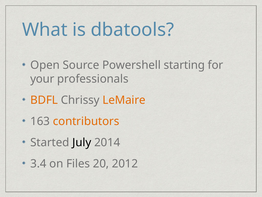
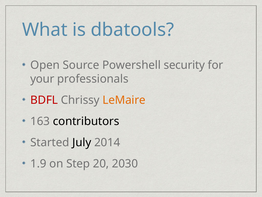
starting: starting -> security (184, 65)
BDFL colour: orange -> red (44, 100)
contributors colour: orange -> black (86, 121)
3.4: 3.4 -> 1.9 (38, 163)
Files: Files -> Step (78, 163)
2012: 2012 -> 2030 (125, 163)
